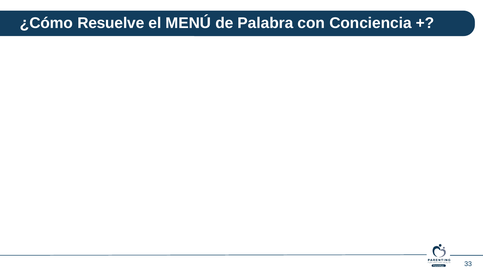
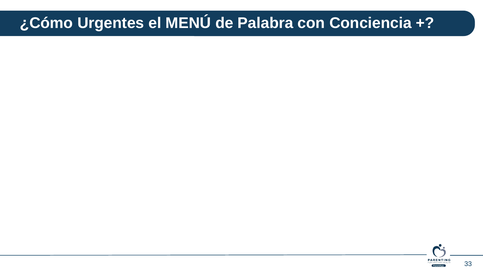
Resuelve: Resuelve -> Urgentes (111, 23)
